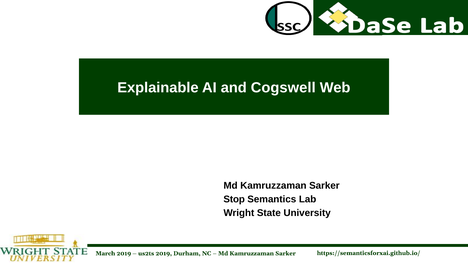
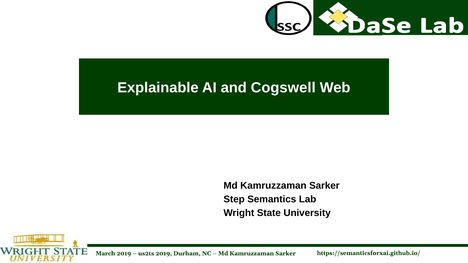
Stop: Stop -> Step (234, 200)
